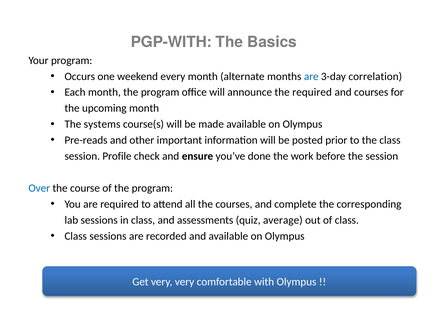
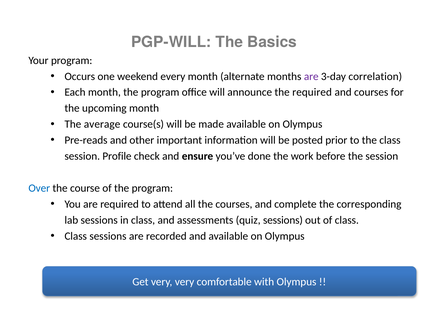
PGP-WITH: PGP-WITH -> PGP-WILL (171, 42)
are colour: blue -> purple (311, 76)
systems: systems -> average (102, 124)
quiz average: average -> sessions (283, 220)
